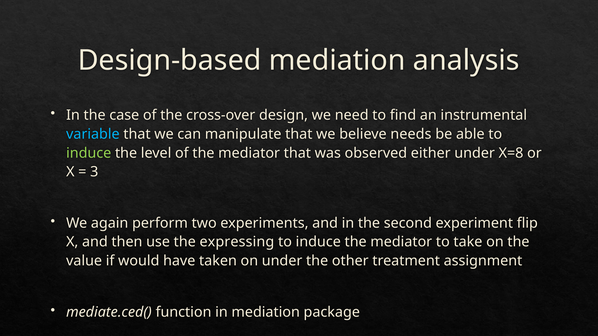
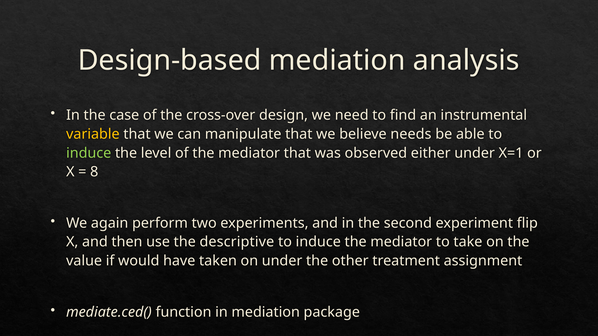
variable colour: light blue -> yellow (93, 134)
X=8: X=8 -> X=1 (511, 153)
3: 3 -> 8 (94, 172)
expressing: expressing -> descriptive (237, 242)
